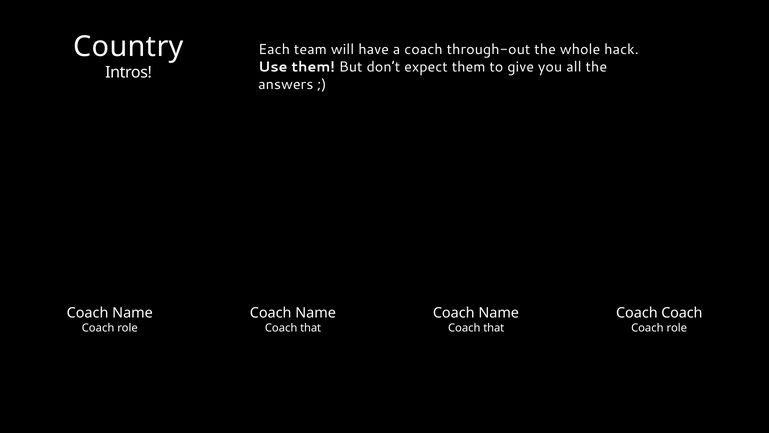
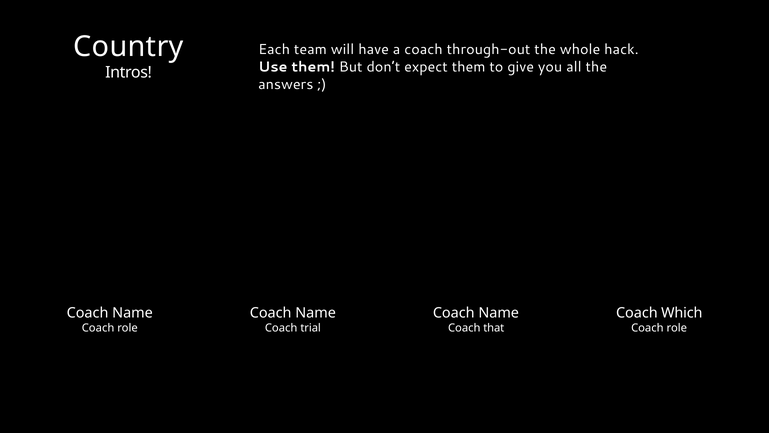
Coach: Coach -> Which (682, 312)
that: that -> trial (311, 328)
